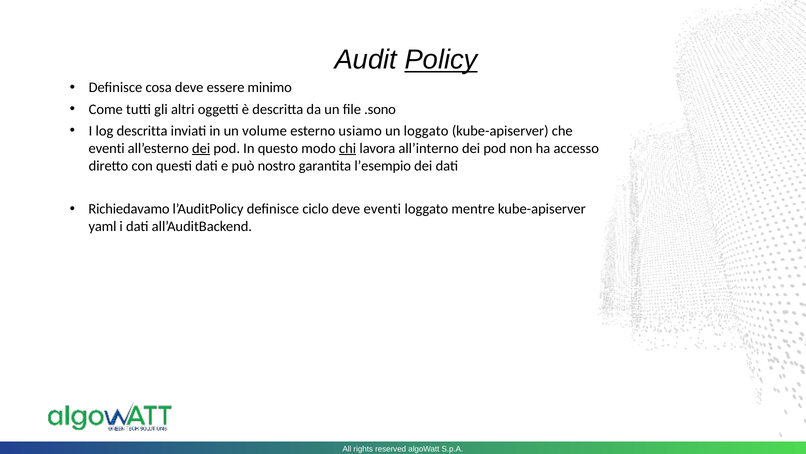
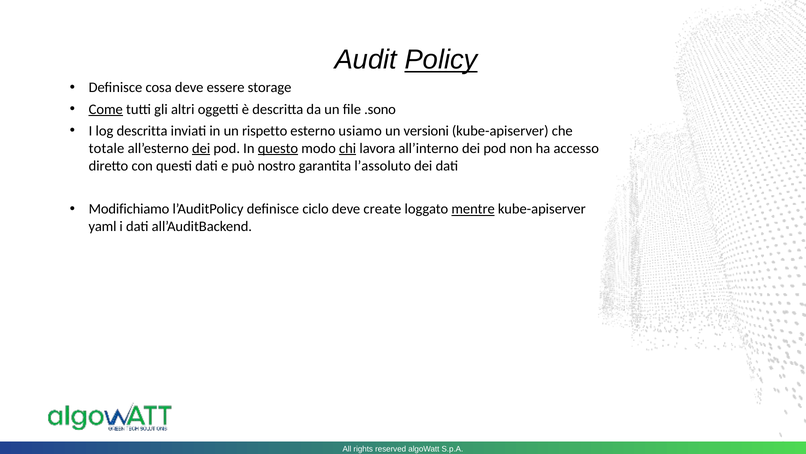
minimo: minimo -> storage (270, 88)
Come underline: none -> present (106, 109)
volume: volume -> rispetto (265, 131)
un loggato: loggato -> versioni (426, 131)
eventi: eventi -> totale (106, 148)
questo underline: none -> present (278, 148)
l’esempio: l’esempio -> l’assoluto (383, 166)
Richiedavamo: Richiedavamo -> Modifichiamo (129, 209)
deve eventi: eventi -> create (382, 209)
mentre underline: none -> present (473, 209)
